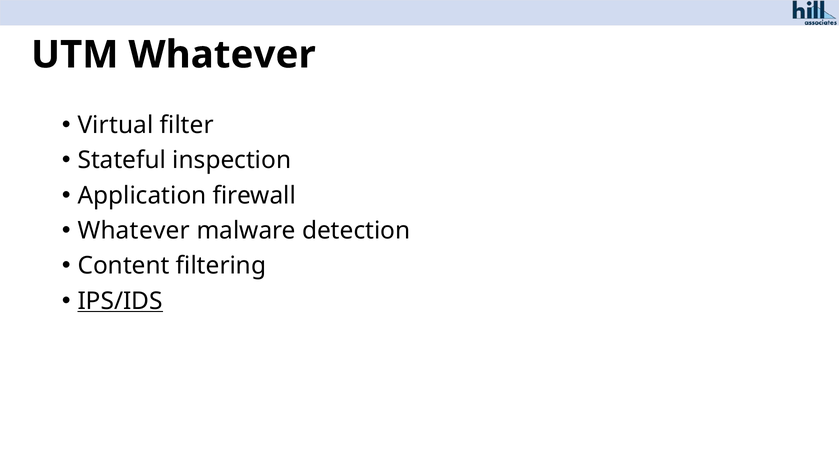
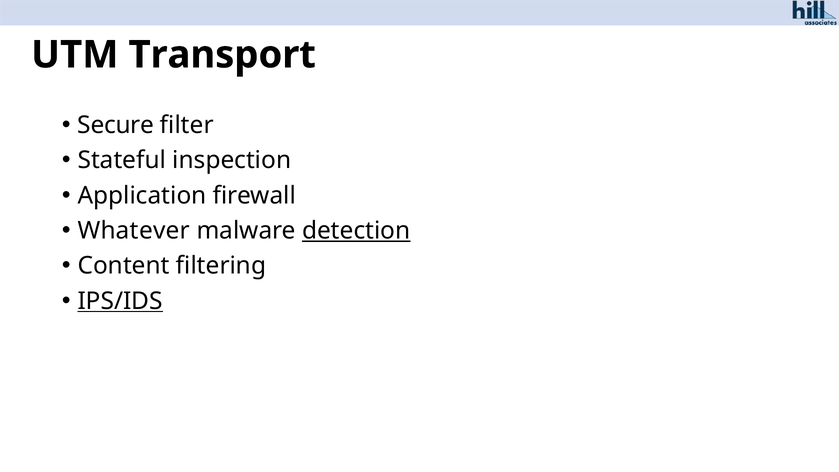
UTM Whatever: Whatever -> Transport (222, 55)
Virtual: Virtual -> Secure (116, 125)
detection underline: none -> present (356, 231)
